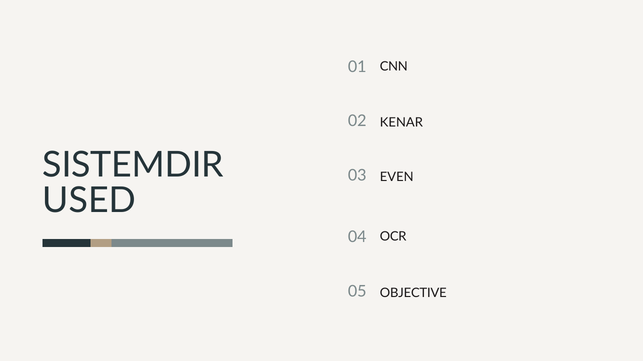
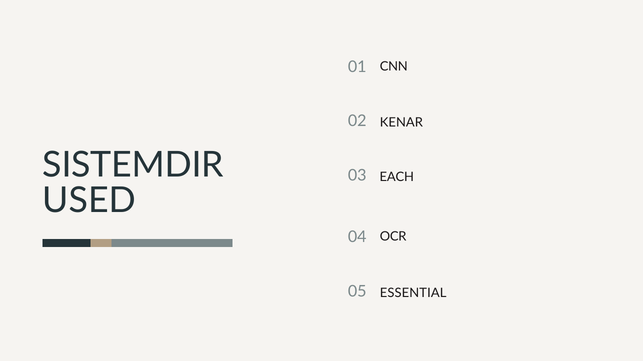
EVEN: EVEN -> EACH (397, 177)
OBJECTIVE: OBJECTIVE -> ESSENTIAL (413, 294)
